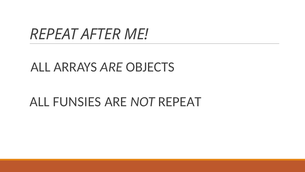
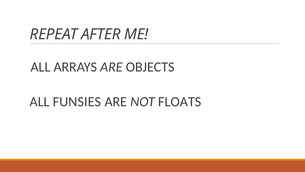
NOT REPEAT: REPEAT -> FLOATS (180, 101)
